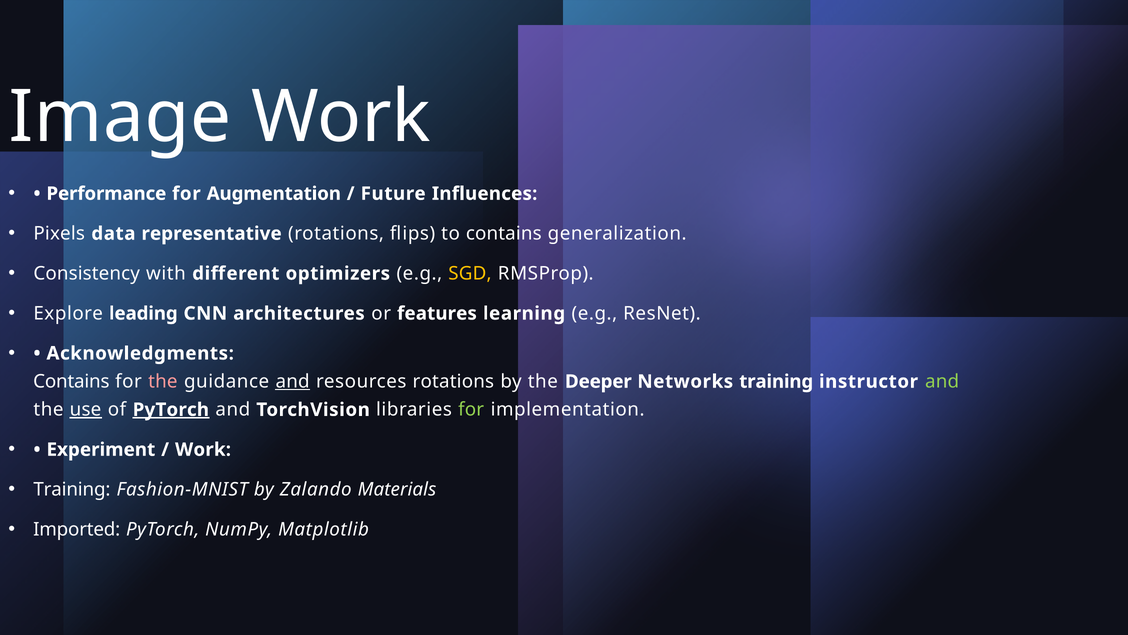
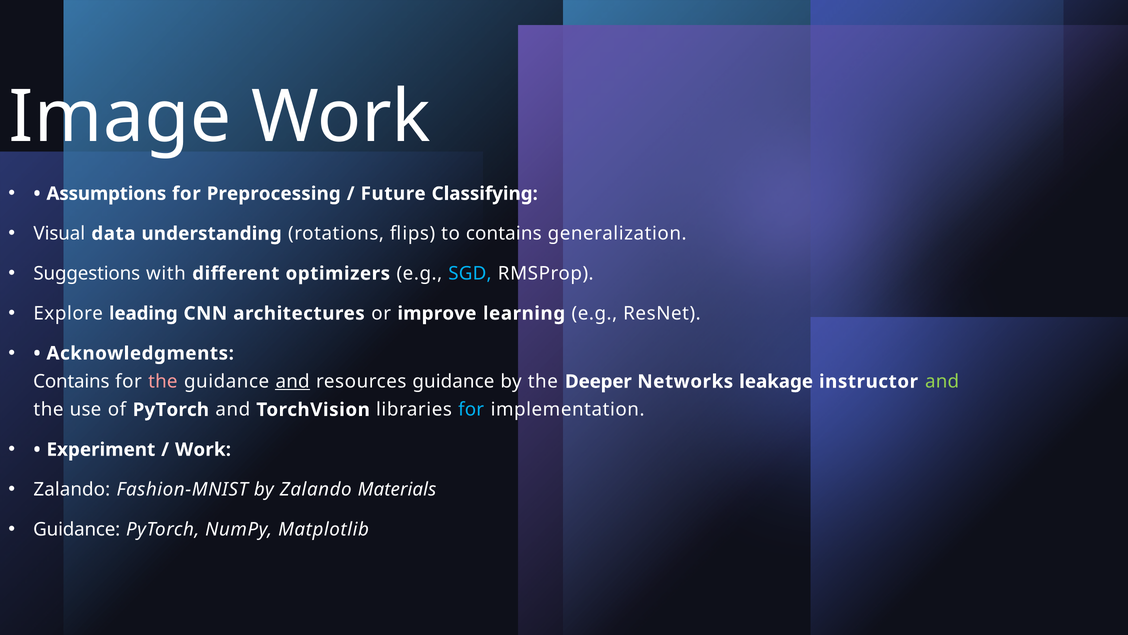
Performance: Performance -> Assumptions (106, 194)
Augmentation: Augmentation -> Preprocessing (274, 194)
Influences: Influences -> Classifying (485, 194)
Pixels: Pixels -> Visual (59, 233)
representative: representative -> understanding (212, 233)
Consistency: Consistency -> Suggestions (87, 273)
SGD colour: yellow -> light blue (470, 273)
features: features -> improve (437, 313)
resources rotations: rotations -> guidance (453, 381)
Networks training: training -> leakage (776, 381)
use underline: present -> none (86, 409)
PyTorch underline: present -> none (171, 409)
for colour: light green -> light blue (471, 409)
Training: Training -> Zalando (72, 489)
Imported: Imported -> Guidance (77, 529)
